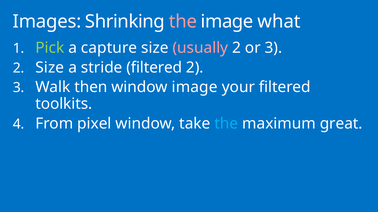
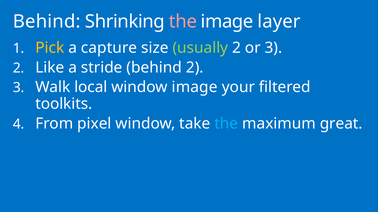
Images: Images -> Behind (47, 22)
what: what -> layer (279, 22)
Pick colour: light green -> yellow (50, 48)
usually colour: pink -> light green (200, 48)
2 Size: Size -> Like (50, 68)
stride filtered: filtered -> behind (154, 68)
then: then -> local (91, 87)
